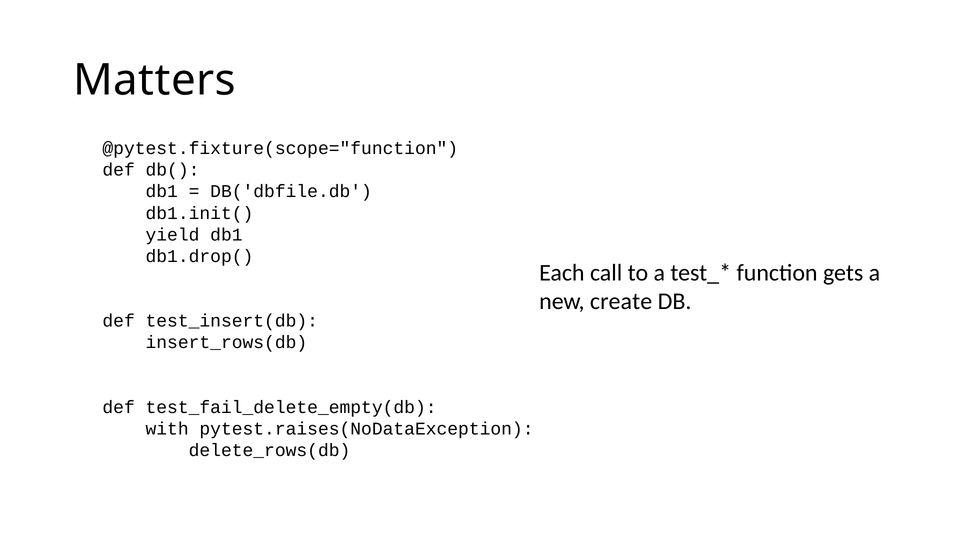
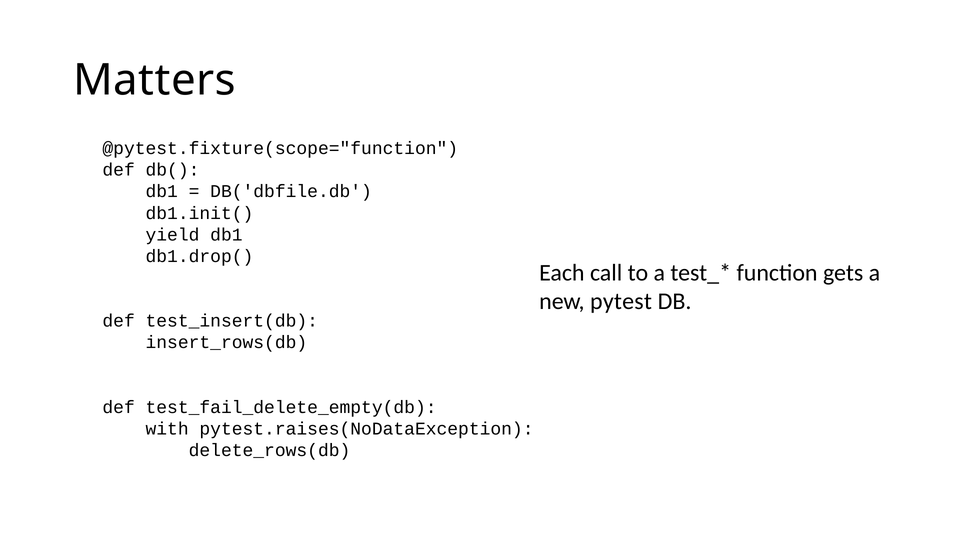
create: create -> pytest (621, 301)
